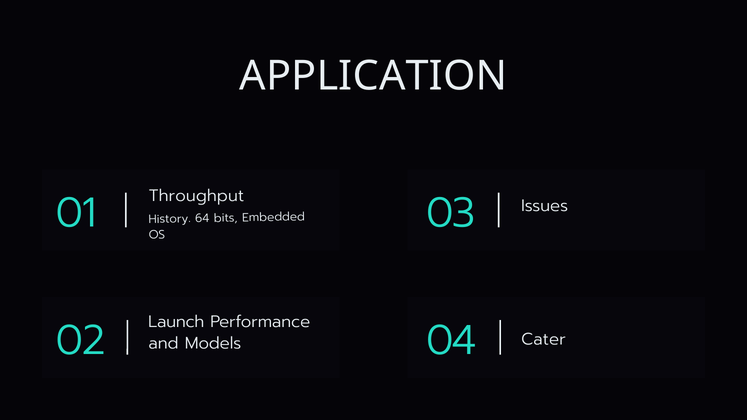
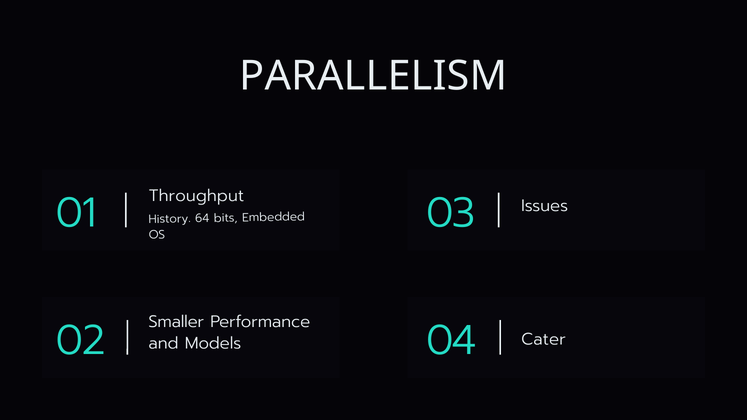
APPLICATION: APPLICATION -> PARALLELISM (373, 76)
Launch: Launch -> Smaller (176, 322)
